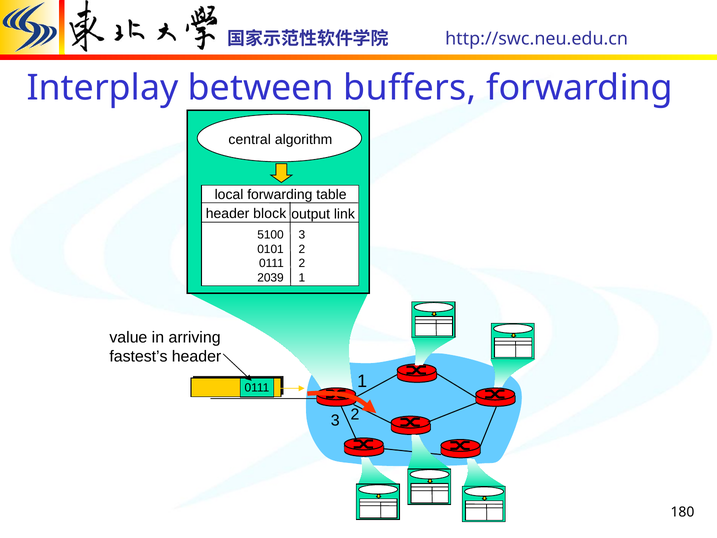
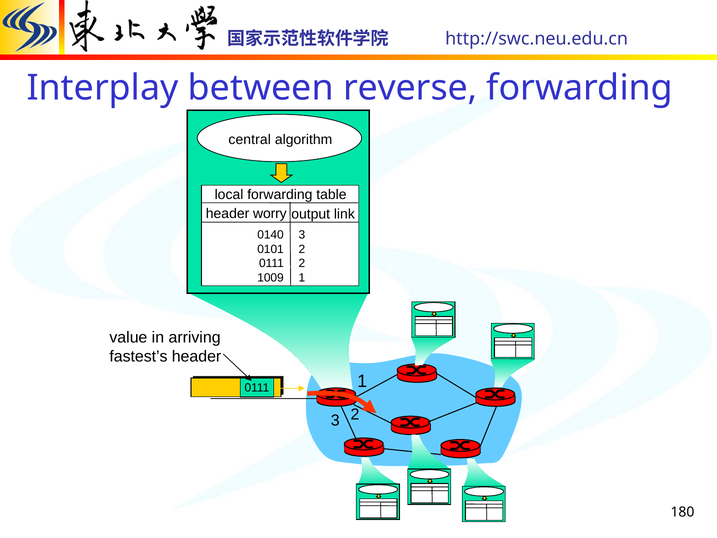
buffers: buffers -> reverse (410, 88)
block: block -> worry (270, 214)
5100: 5100 -> 0140 (271, 235)
2039: 2039 -> 1009 (271, 278)
